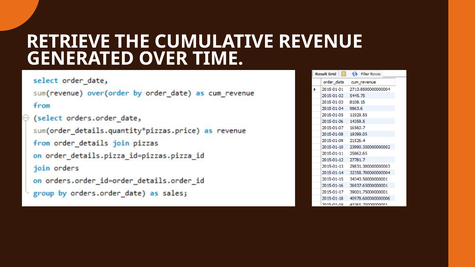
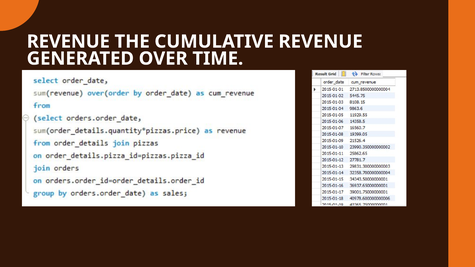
RETRIEVE: RETRIEVE -> REVENUE (68, 42)
